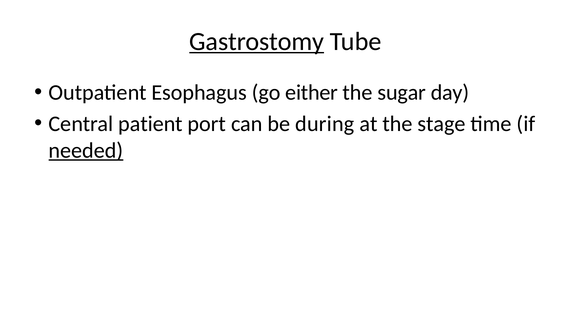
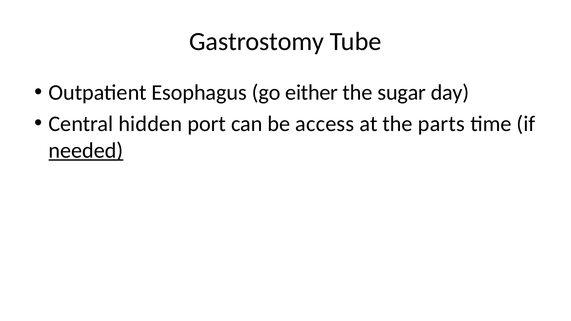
Gastrostomy underline: present -> none (257, 41)
patient: patient -> hidden (150, 124)
during: during -> access (325, 124)
stage: stage -> parts (441, 124)
